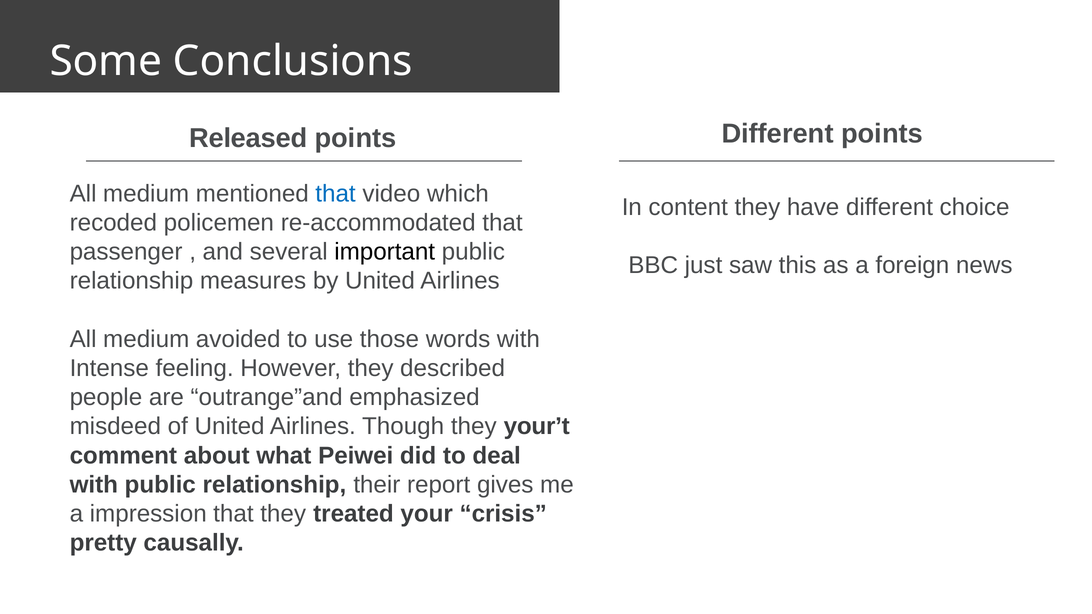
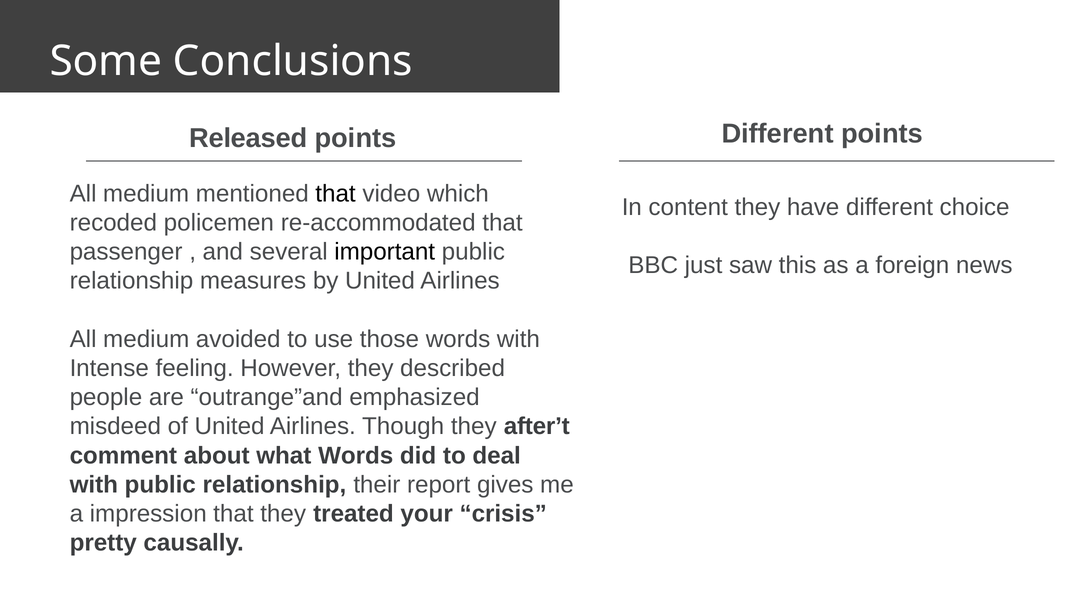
that colour: blue -> black (336, 194)
your’t: your’t -> after’t (537, 427)
what Peiwei: Peiwei -> Words (356, 456)
